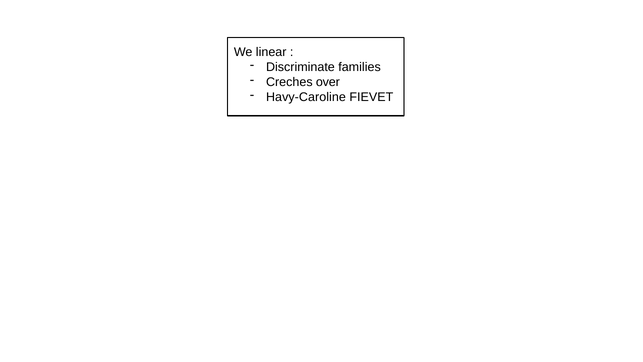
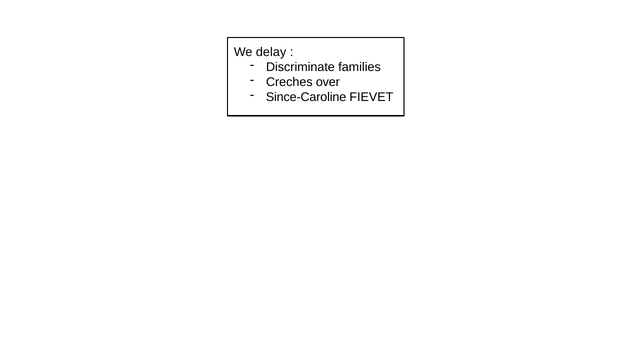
linear: linear -> delay (271, 52)
Havy-Caroline: Havy-Caroline -> Since-Caroline (306, 97)
